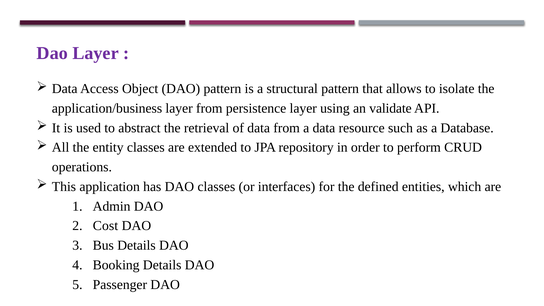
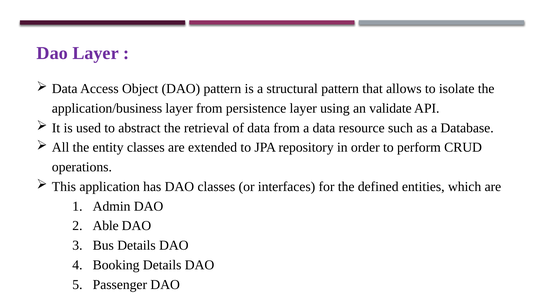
Cost: Cost -> Able (106, 226)
